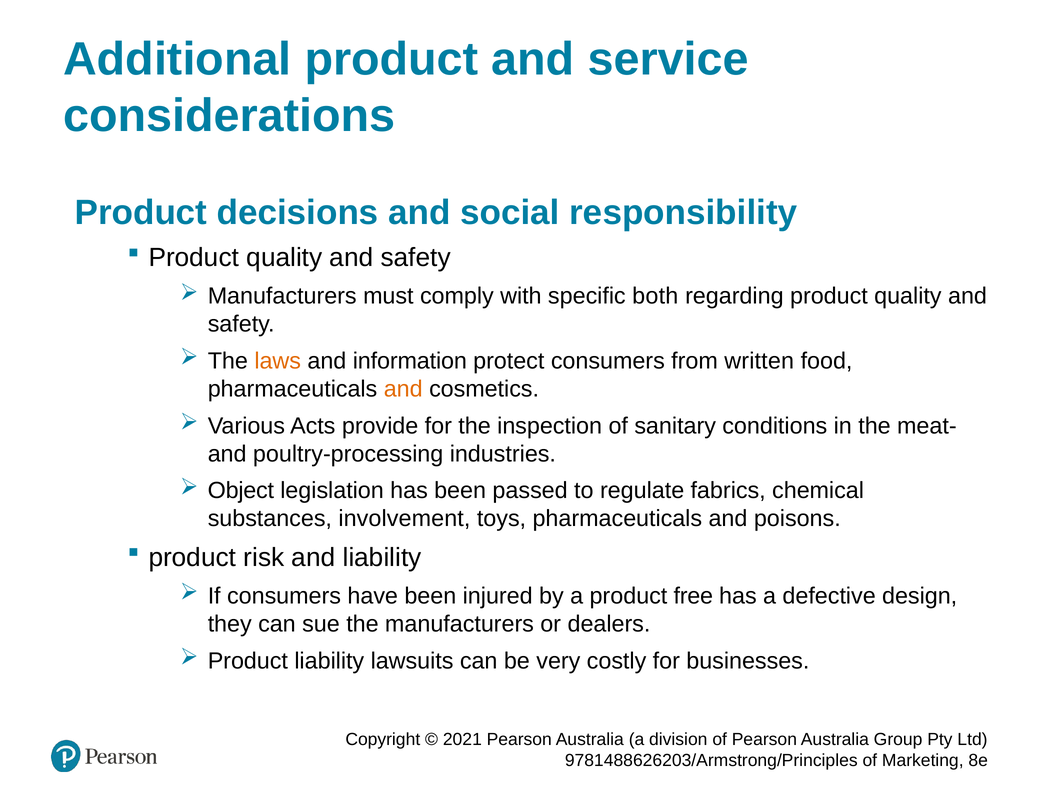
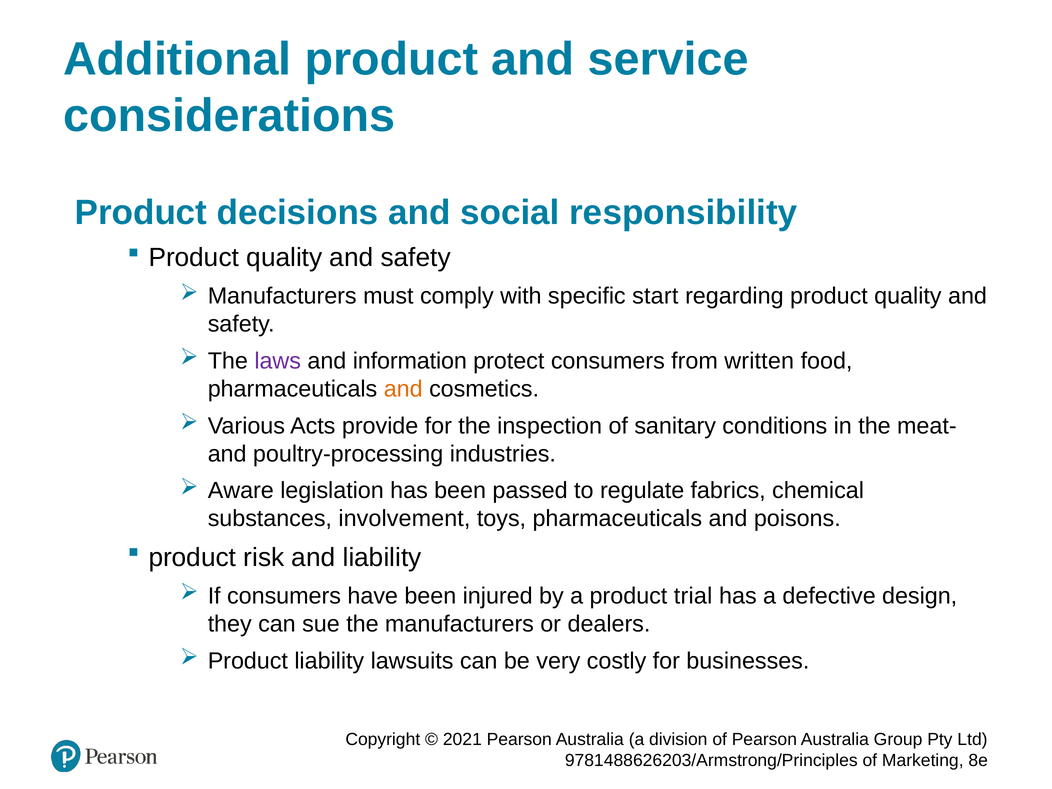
both: both -> start (655, 296)
laws colour: orange -> purple (278, 361)
Object: Object -> Aware (241, 491)
free: free -> trial (693, 596)
